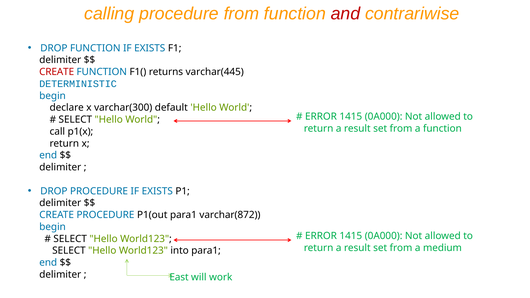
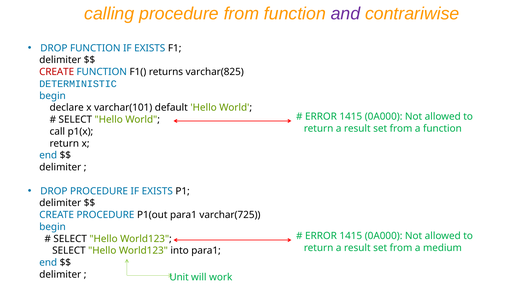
and colour: red -> purple (346, 14)
varchar(445: varchar(445 -> varchar(825 (215, 72)
varchar(300: varchar(300 -> varchar(101 (123, 108)
varchar(872: varchar(872 -> varchar(725 (230, 215)
East: East -> Unit (179, 277)
